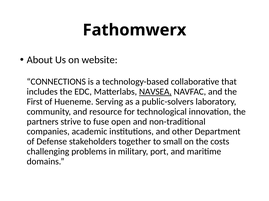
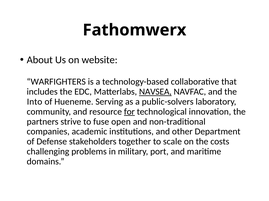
CONNECTIONS: CONNECTIONS -> WARFIGHTERS (56, 82)
First: First -> Into (35, 102)
for underline: none -> present (129, 112)
small: small -> scale (172, 142)
